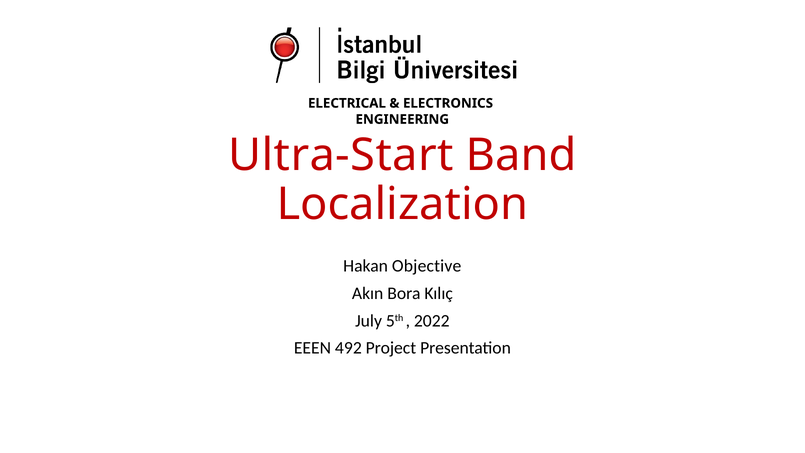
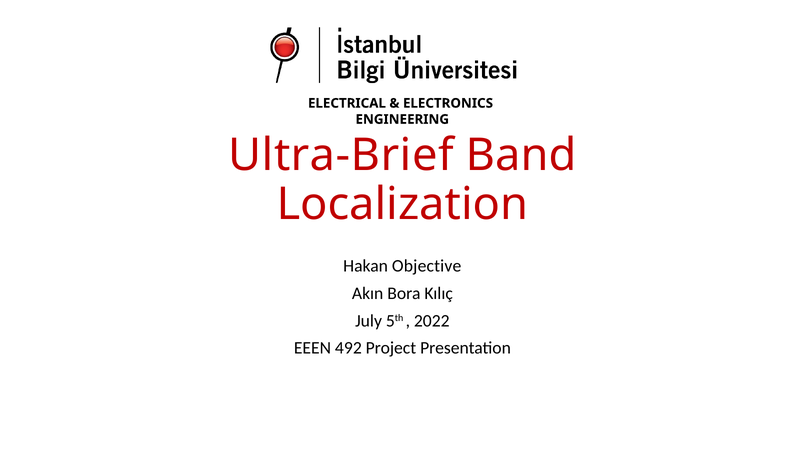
Ultra-Start: Ultra-Start -> Ultra-Brief (341, 155)
